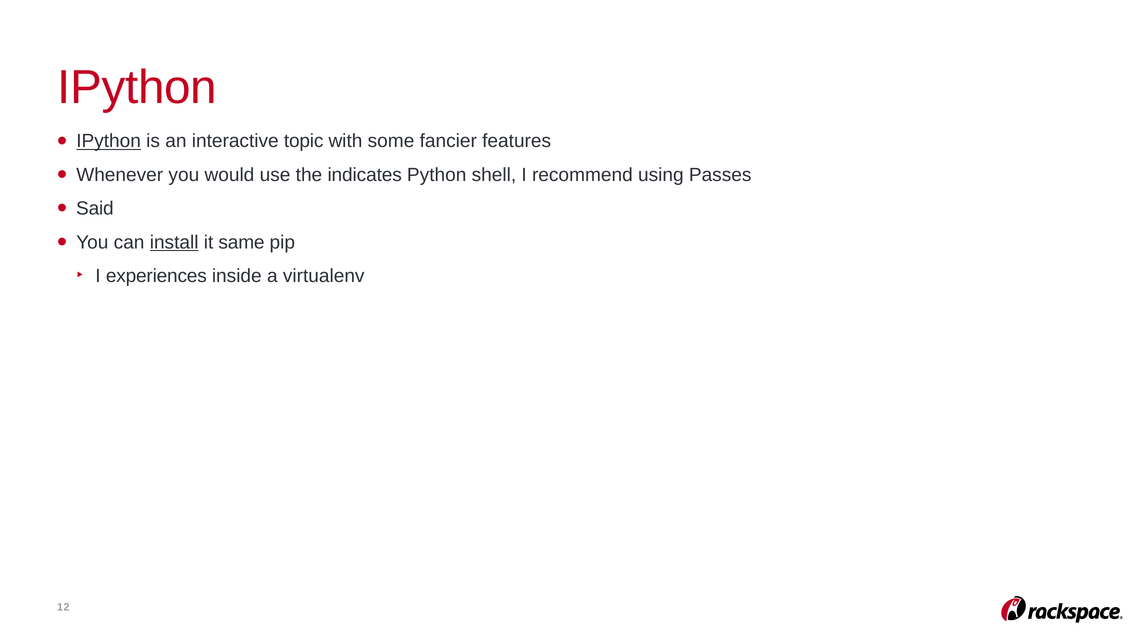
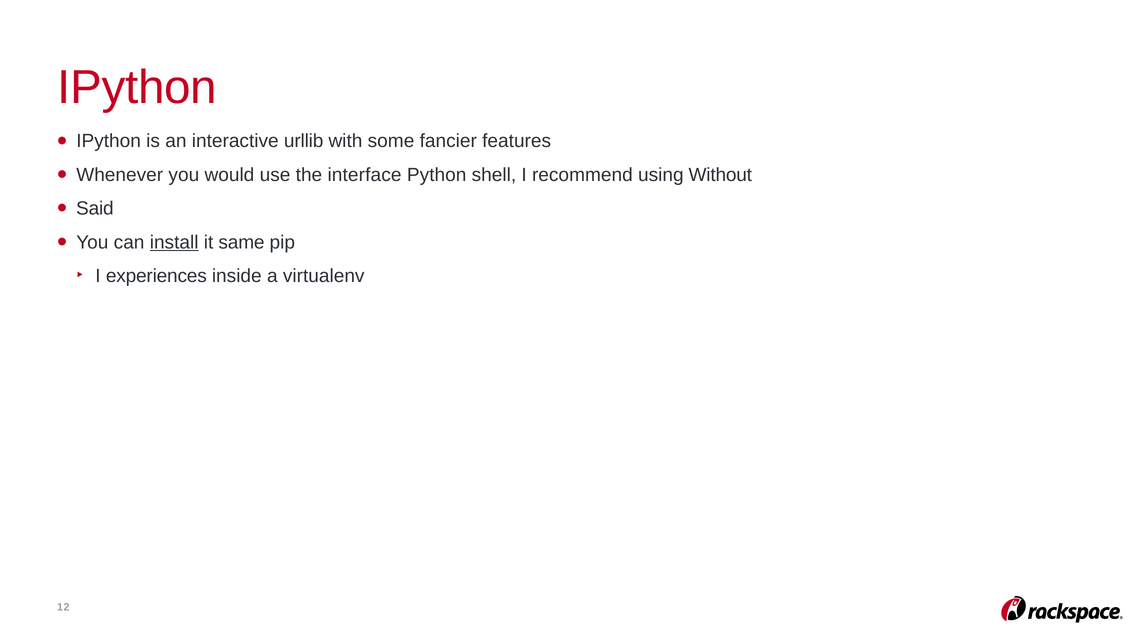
IPython underline: present -> none (109, 141)
topic: topic -> urllib (304, 141)
indicates: indicates -> interface (365, 175)
Passes: Passes -> Without (720, 175)
